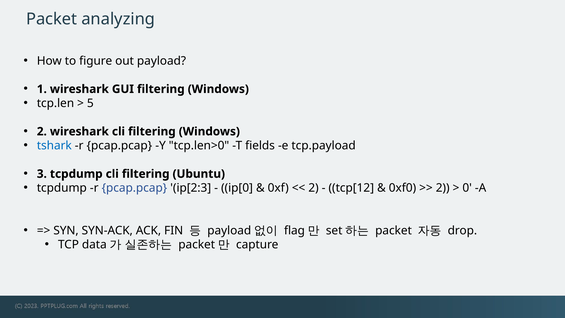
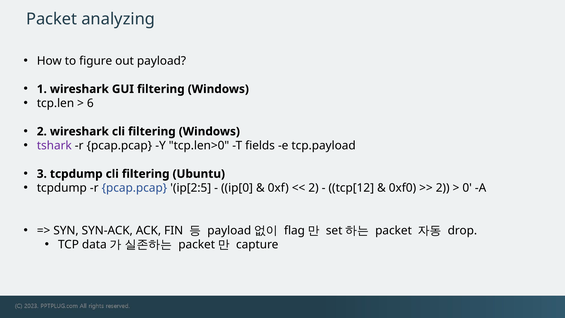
5: 5 -> 6 (90, 103)
tshark colour: blue -> purple (54, 146)
ip[2:3: ip[2:3 -> ip[2:5 (191, 188)
